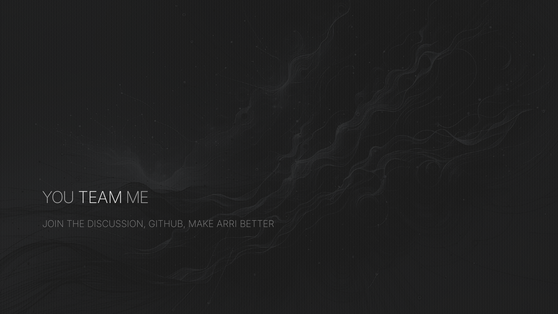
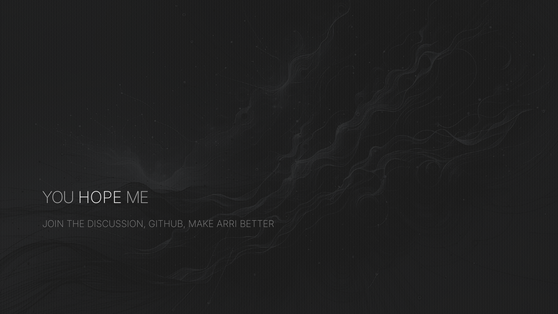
TEAM: TEAM -> HOPE (100, 198)
